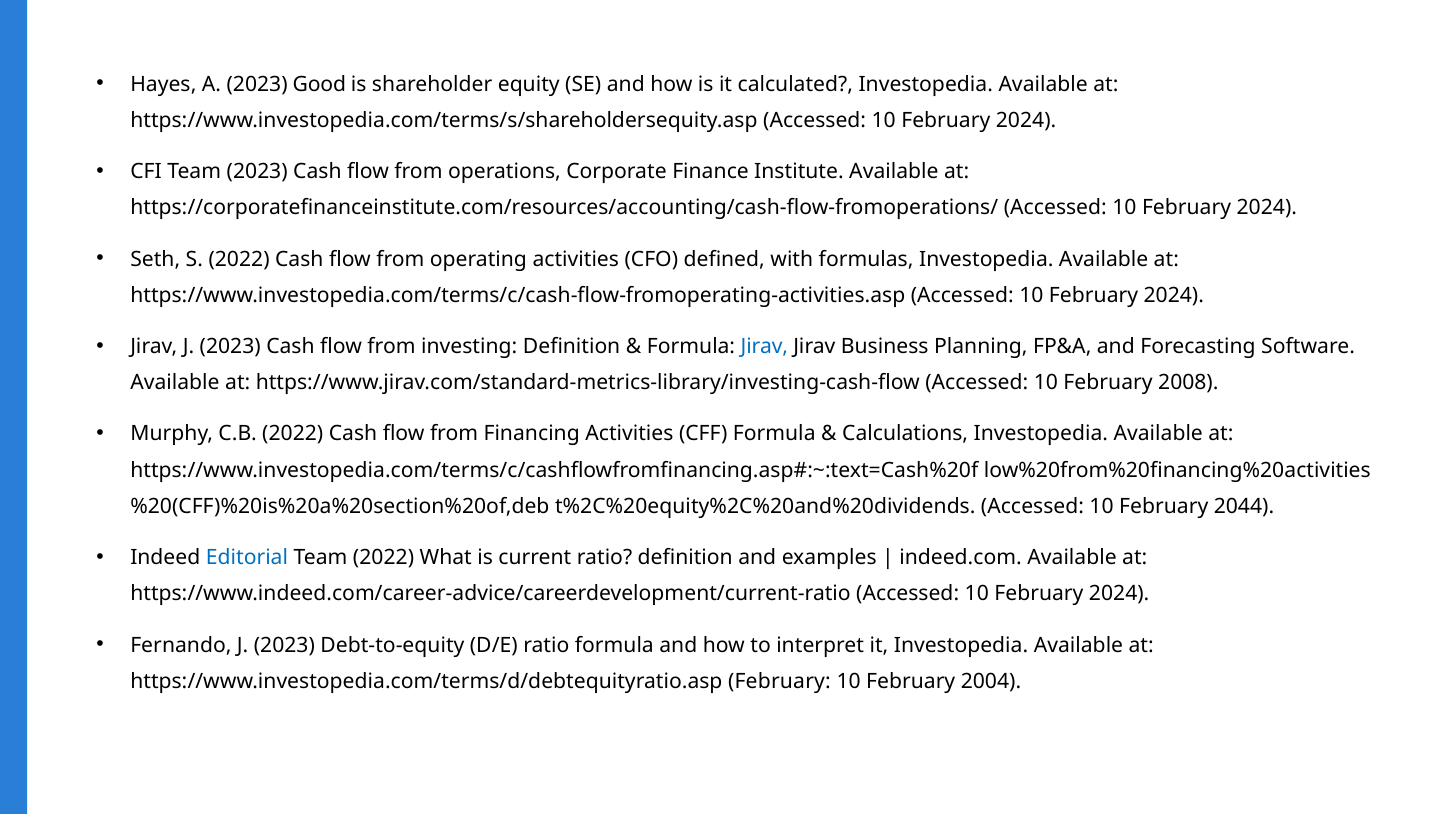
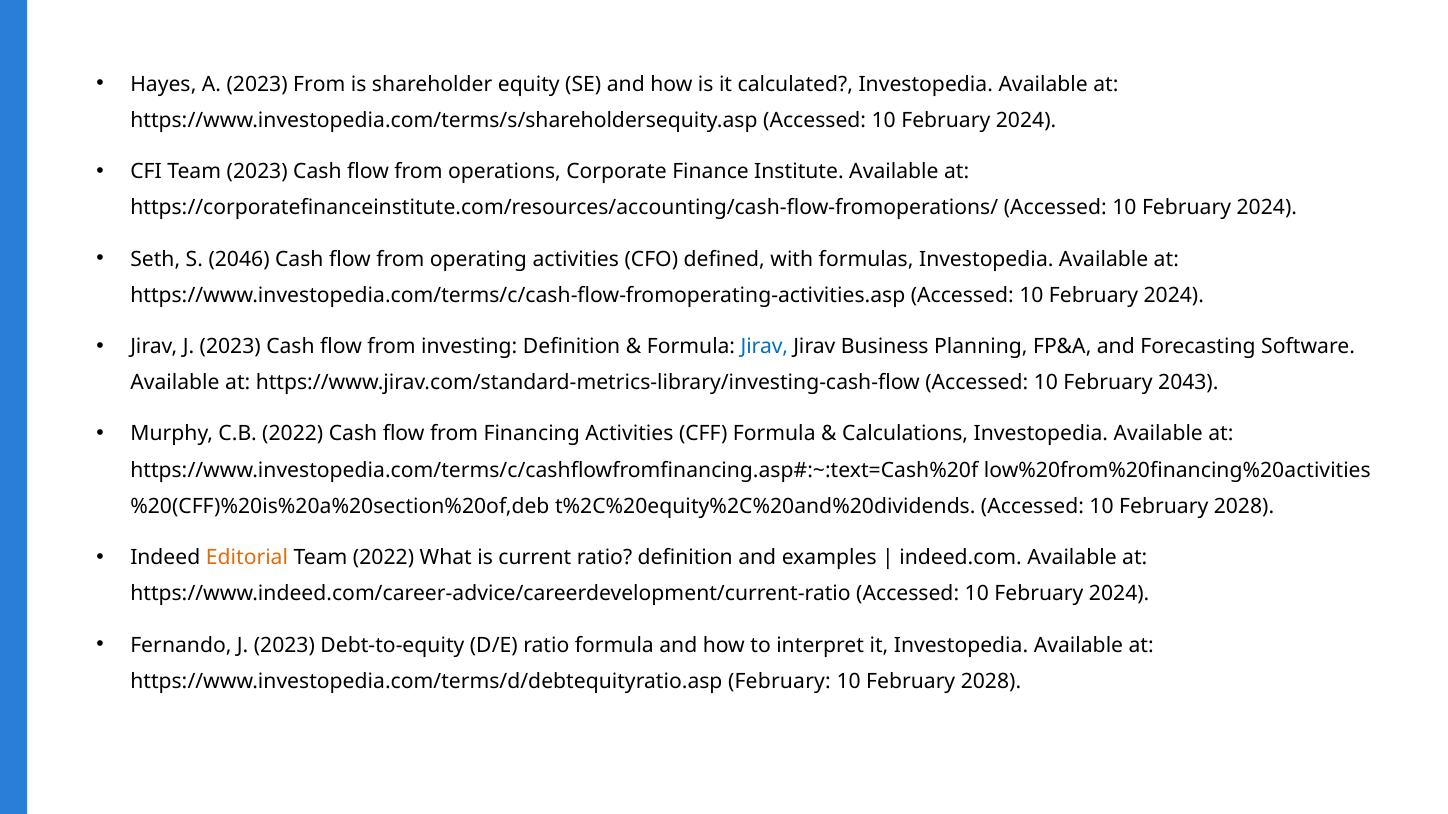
2023 Good: Good -> From (319, 84)
S 2022: 2022 -> 2046 (239, 259)
2008: 2008 -> 2043 (1188, 383)
Accessed 10 February 2044: 2044 -> 2028 (1244, 507)
Editorial colour: blue -> orange (247, 558)
2004: 2004 -> 2028 (991, 682)
